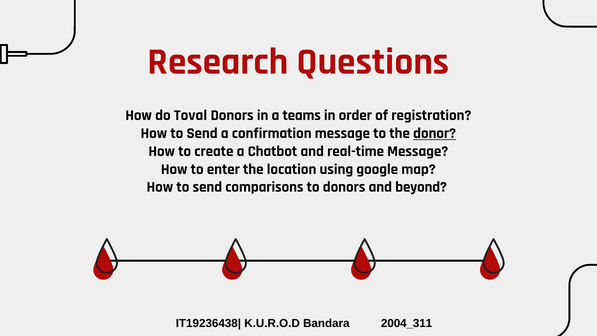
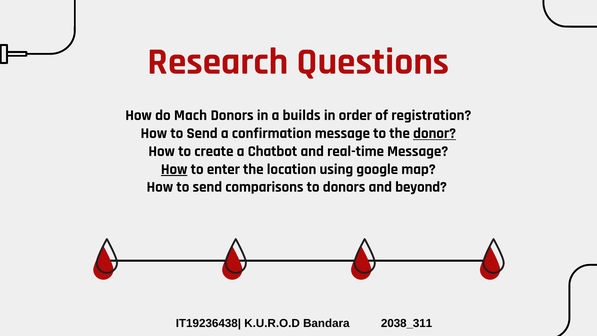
Toval: Toval -> Mach (191, 115)
teams: teams -> builds (302, 115)
How underline: none -> present (174, 169)
2004_311: 2004_311 -> 2038_311 (407, 323)
